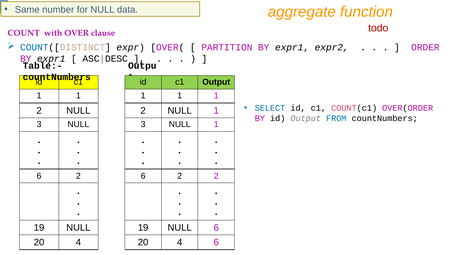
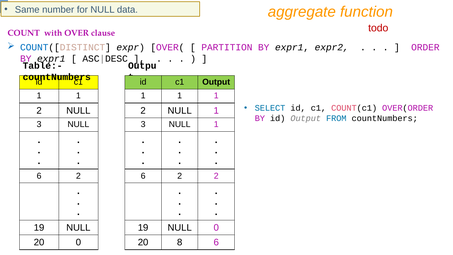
NULL 6: 6 -> 0 (216, 228)
4: 4 -> 0 (78, 242)
4: 4 -> 8 (180, 242)
